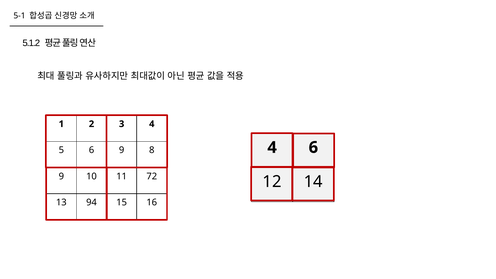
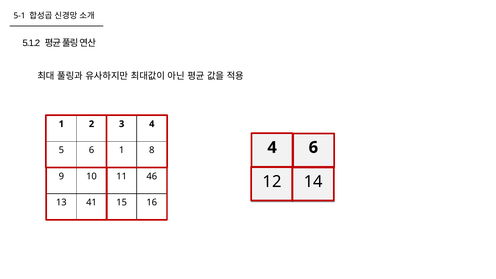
6 9: 9 -> 1 (122, 150)
72: 72 -> 46 (152, 176)
94: 94 -> 41 (91, 202)
